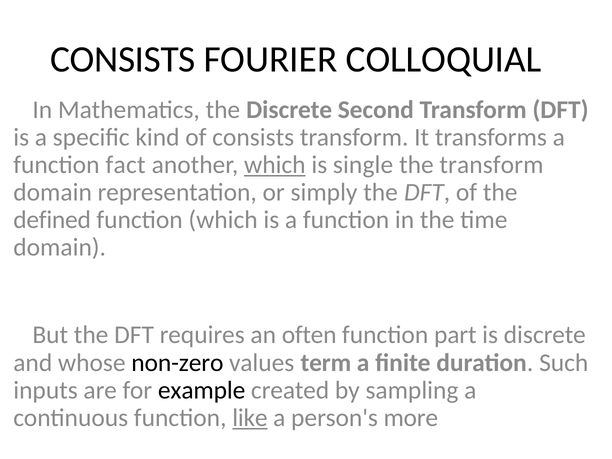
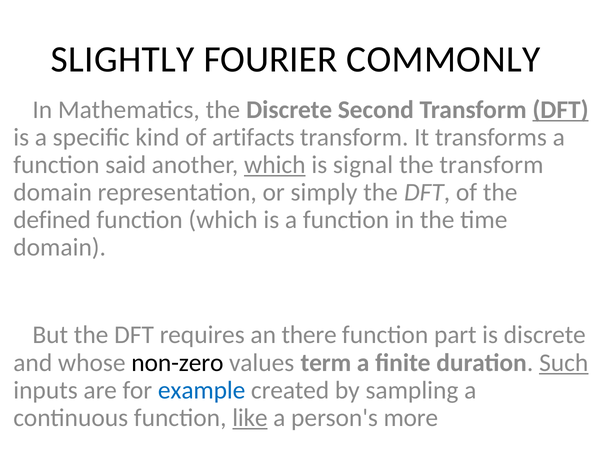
CONSISTS: CONSISTS -> SLIGHTLY (123, 60)
COLLOQUIAL: COLLOQUIAL -> COMMONLY (443, 60)
DFT underline: none -> present (561, 110)
of consists: consists -> artifacts (253, 137)
fact: fact -> said (126, 165)
single: single -> signal (363, 165)
often: often -> there (309, 335)
Such underline: none -> present (564, 363)
example colour: black -> blue (202, 390)
